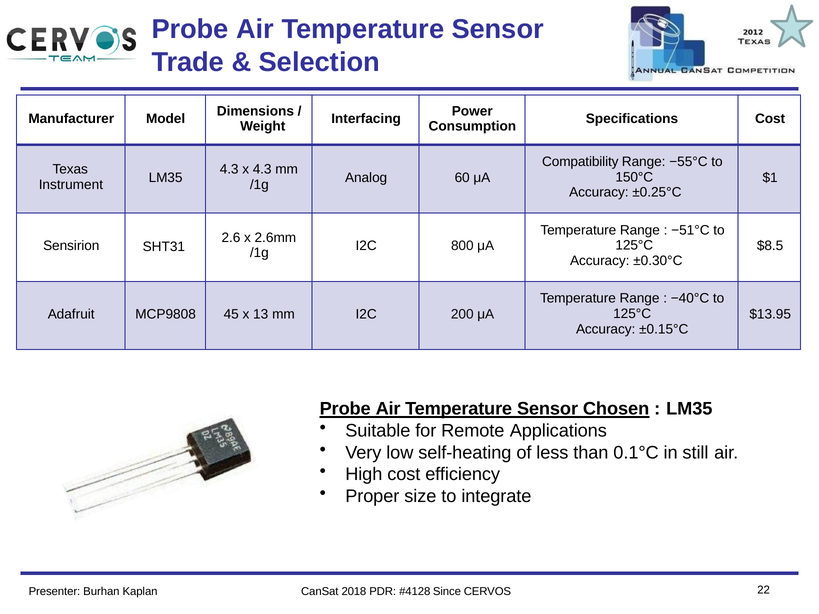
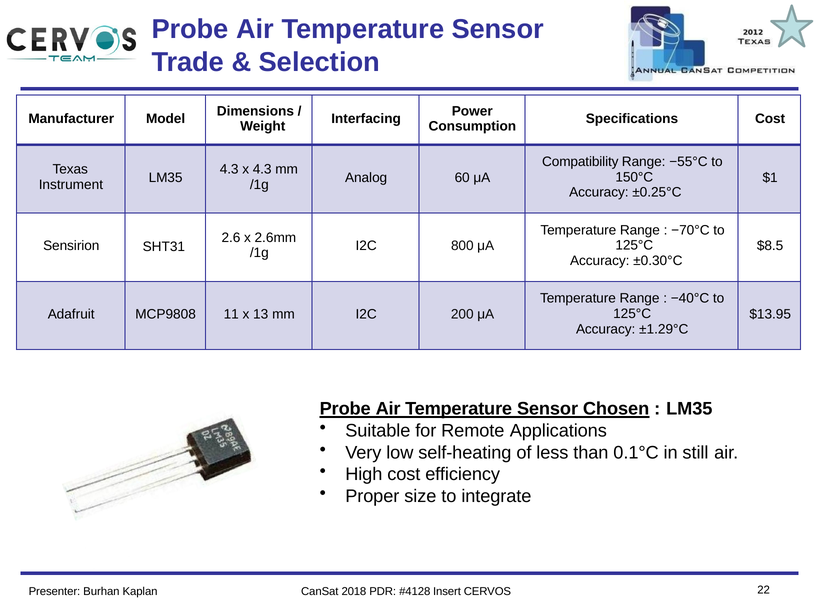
−51°C: −51°C -> −70°C (690, 230)
45: 45 -> 11 (231, 314)
±0.15°C: ±0.15°C -> ±1.29°C (664, 329)
Since: Since -> Insert (447, 592)
